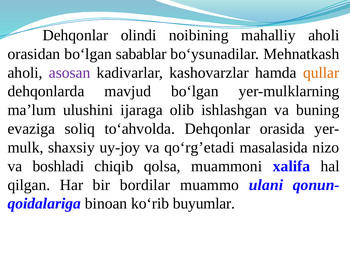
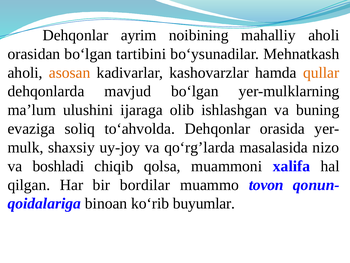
olindi: olindi -> ayrim (139, 35)
sabablar: sabablar -> tartibini (141, 54)
asosan colour: purple -> orange (70, 72)
qo‘rg’etadi: qo‘rg’etadi -> qo‘rg’larda (200, 147)
ulani: ulani -> tovon (266, 185)
